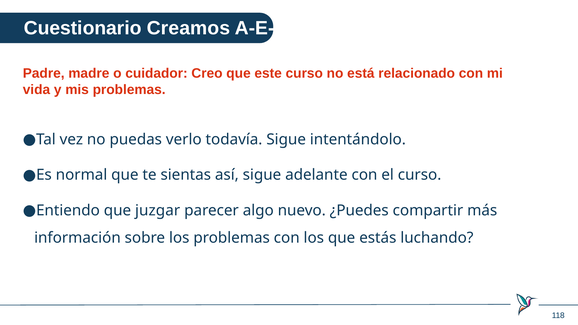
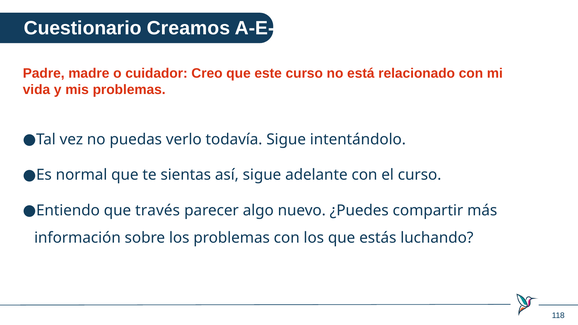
juzgar: juzgar -> través (158, 210)
